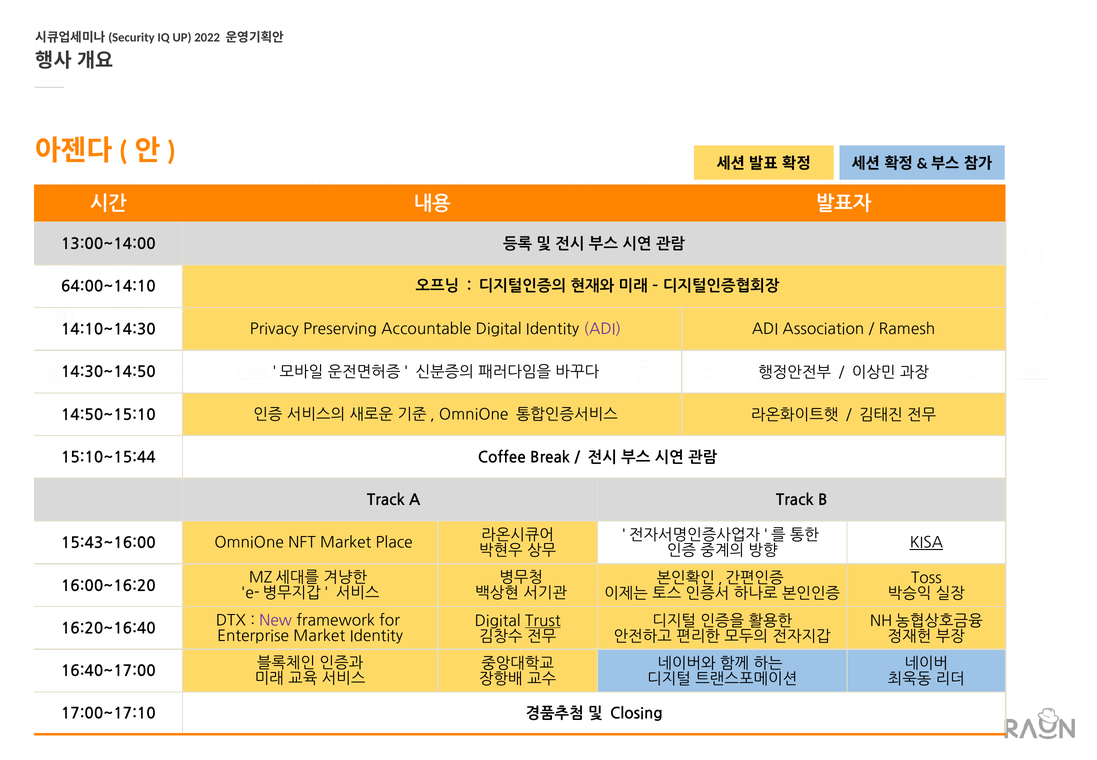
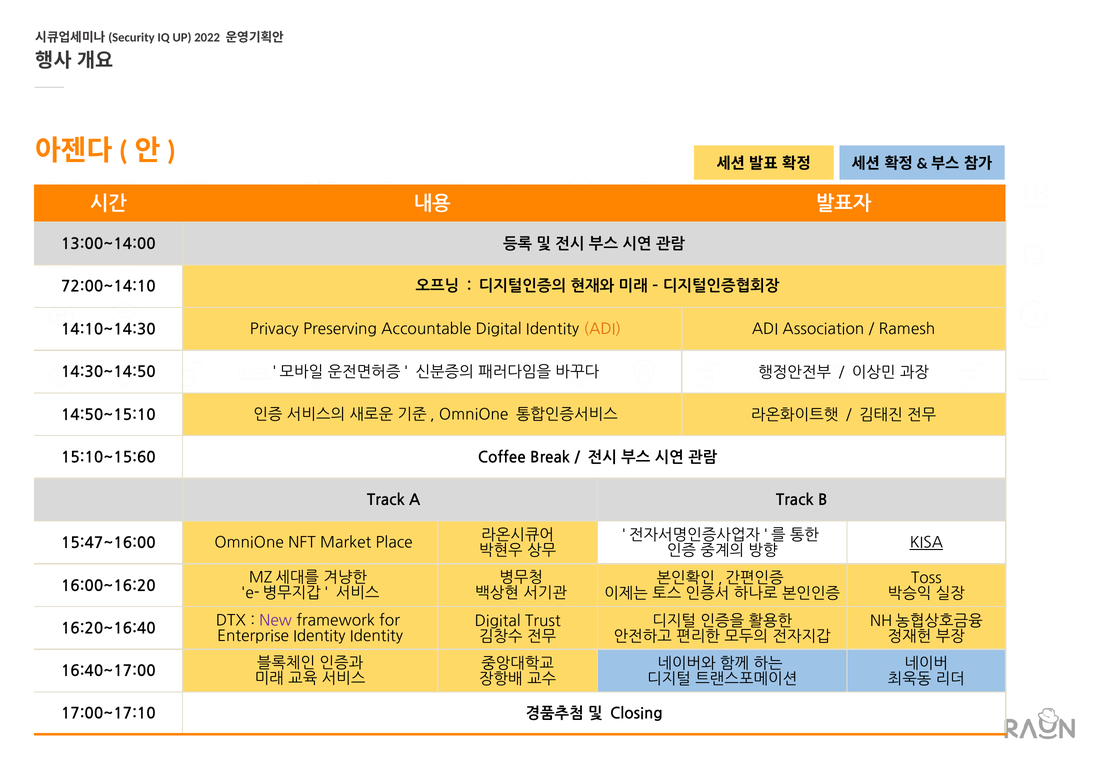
64:00~14:10: 64:00~14:10 -> 72:00~14:10 (108, 287)
ADI colour: purple -> orange (602, 329)
15:10~15:44: 15:10~15:44 -> 15:10~15:60 (108, 457)
15:43~16:00: 15:43~16:00 -> 15:47~16:00 (108, 543)
Trust underline: present -> none (543, 621)
Enterprise Market: Market -> Identity (319, 636)
